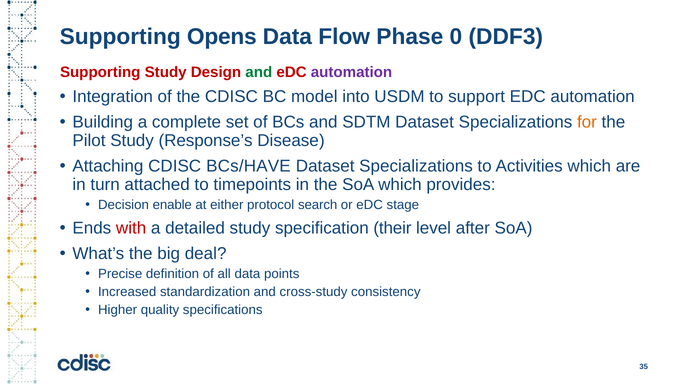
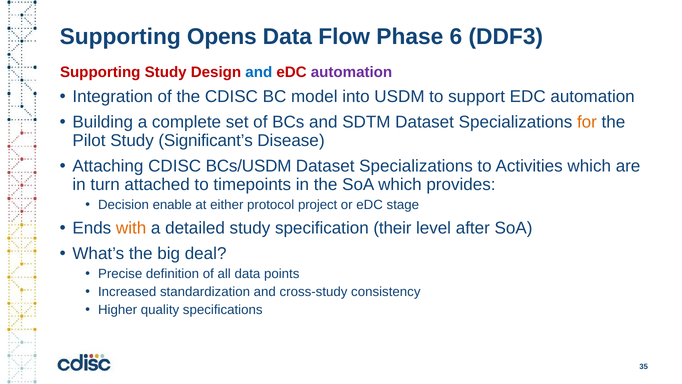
0: 0 -> 6 (456, 37)
and colour: green -> blue (259, 72)
Response’s: Response’s -> Significant’s (206, 141)
BCs/HAVE: BCs/HAVE -> BCs/USDM (249, 166)
search: search -> project (318, 205)
with colour: red -> orange (131, 228)
